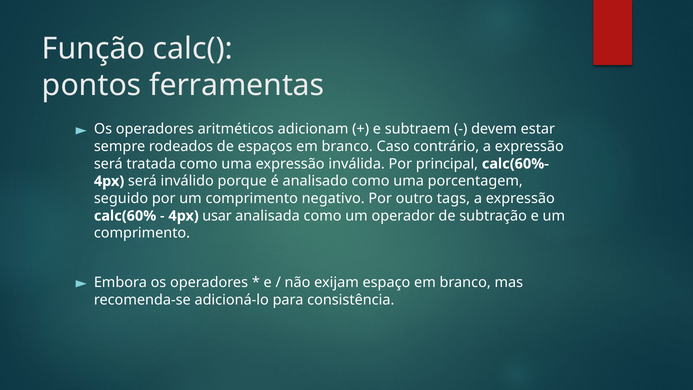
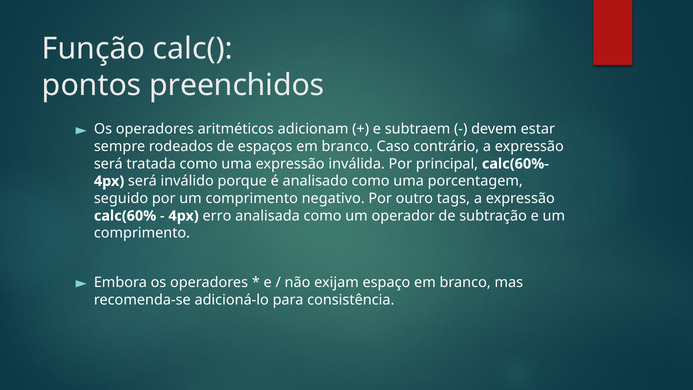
ferramentas: ferramentas -> preenchidos (237, 85)
usar: usar -> erro (217, 216)
